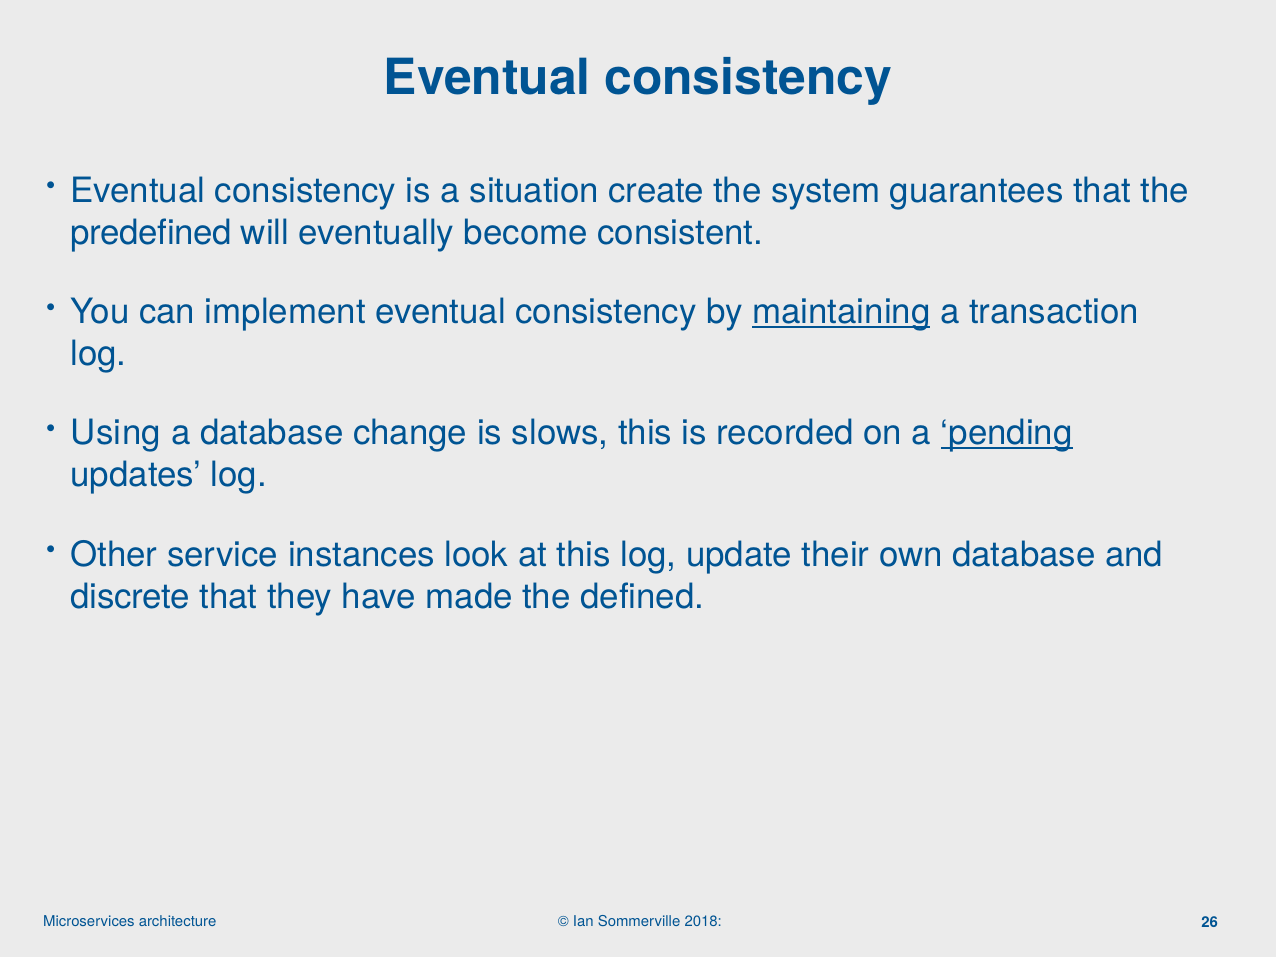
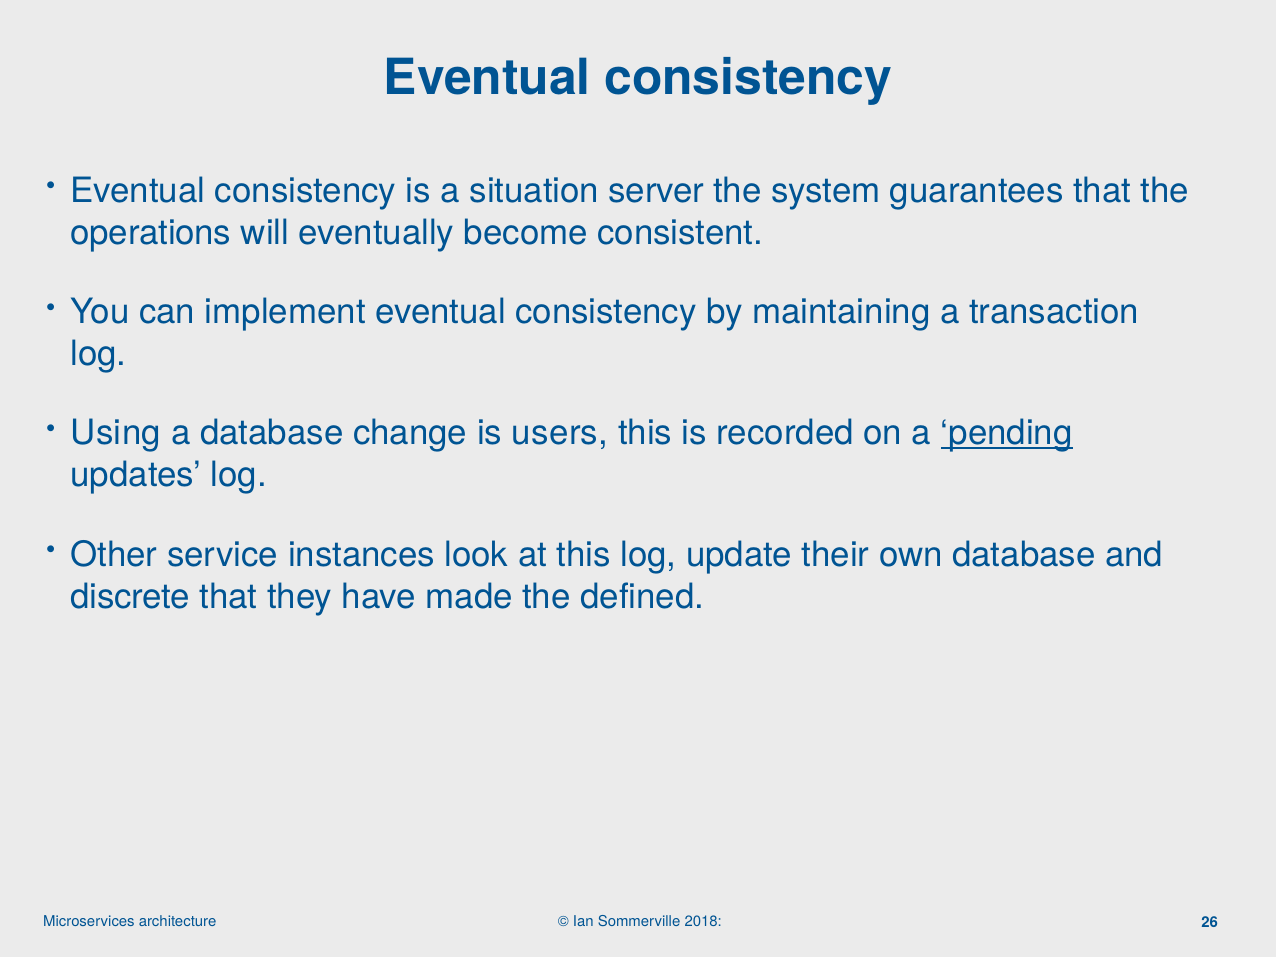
create: create -> server (656, 191)
predefined: predefined -> operations (151, 233)
maintaining underline: present -> none (841, 312)
slows: slows -> users (560, 433)
